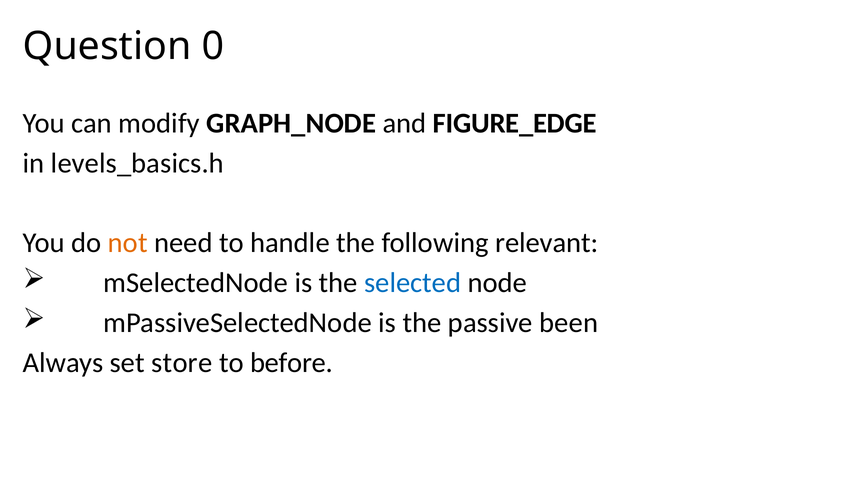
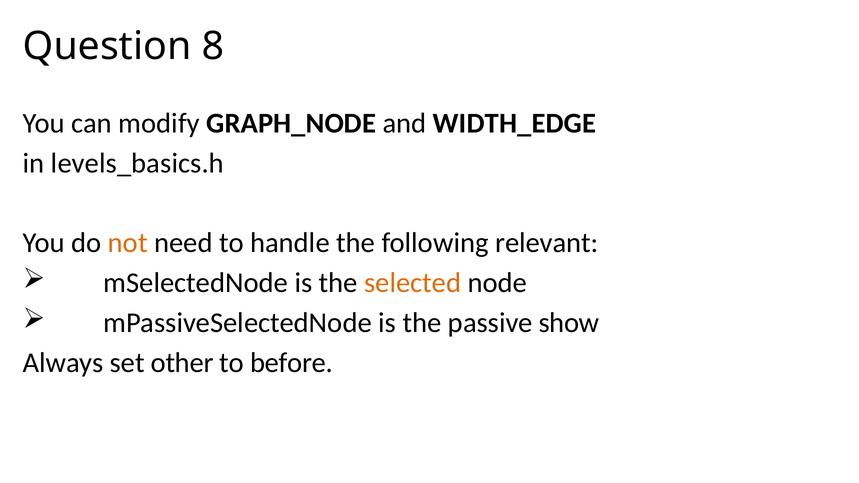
0: 0 -> 8 (213, 46)
FIGURE_EDGE: FIGURE_EDGE -> WIDTH_EDGE (515, 123)
selected colour: blue -> orange (413, 283)
been: been -> show (569, 323)
store: store -> other (182, 363)
